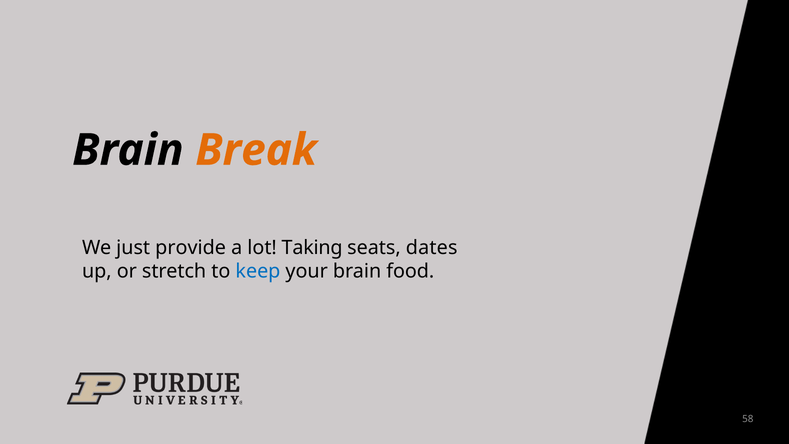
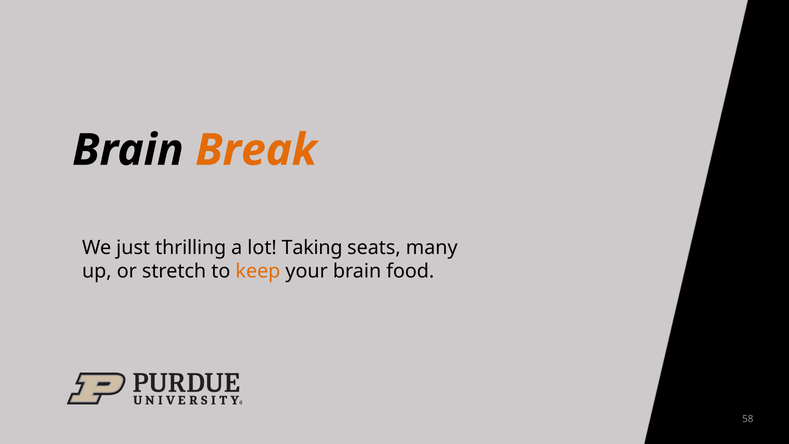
provide: provide -> thrilling (191, 247)
dates: dates -> many (432, 247)
keep colour: blue -> orange (258, 271)
